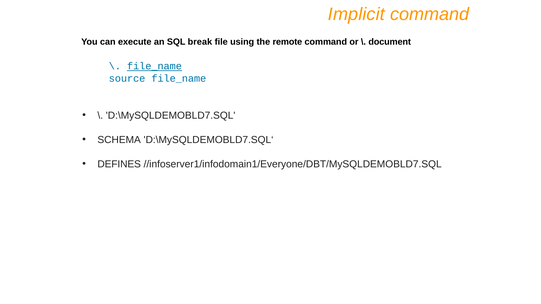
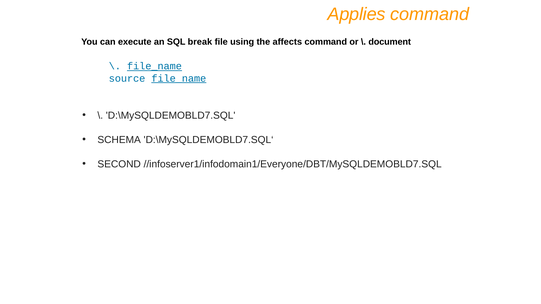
Implicit: Implicit -> Applies (357, 14)
remote: remote -> affects (287, 42)
file_name underline: none -> present (179, 78)
DEFINES: DEFINES -> SECOND (119, 164)
